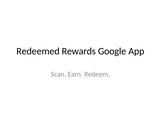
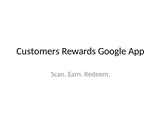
Redeemed: Redeemed -> Customers (38, 51)
